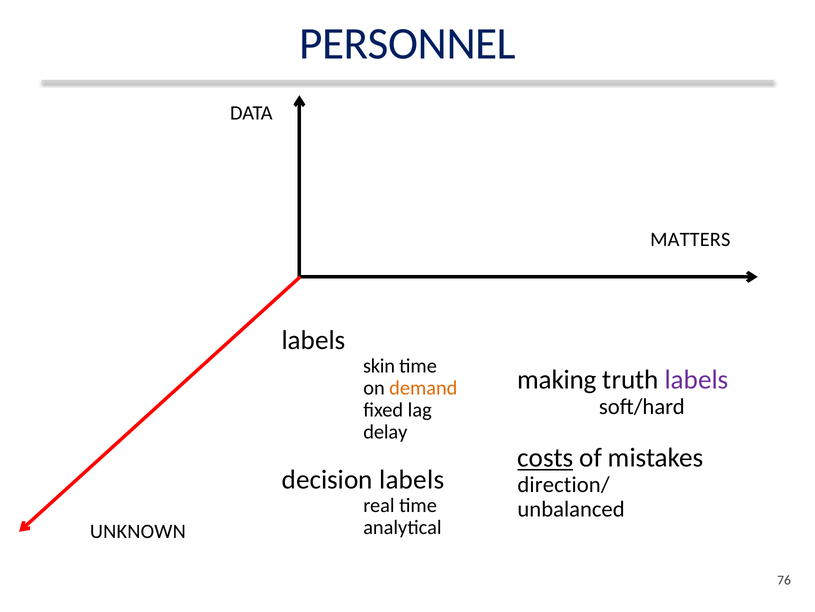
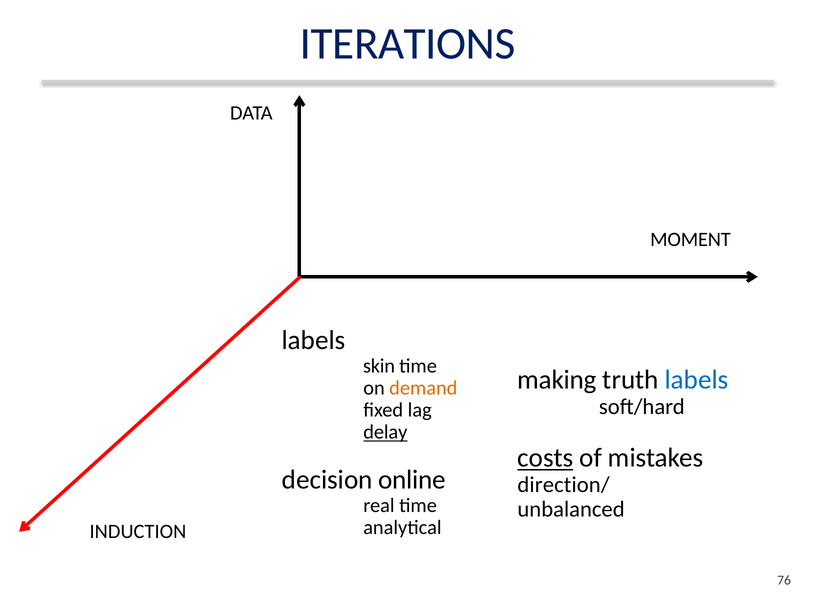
PERSONNEL: PERSONNEL -> ITERATIONS (408, 43)
MATTERS: MATTERS -> MOMENT (690, 239)
labels colour: purple -> blue (697, 379)
delay underline: none -> present (385, 432)
labels: labels -> online (412, 479)
UNKNOWN: UNKNOWN -> INDUCTION (138, 531)
